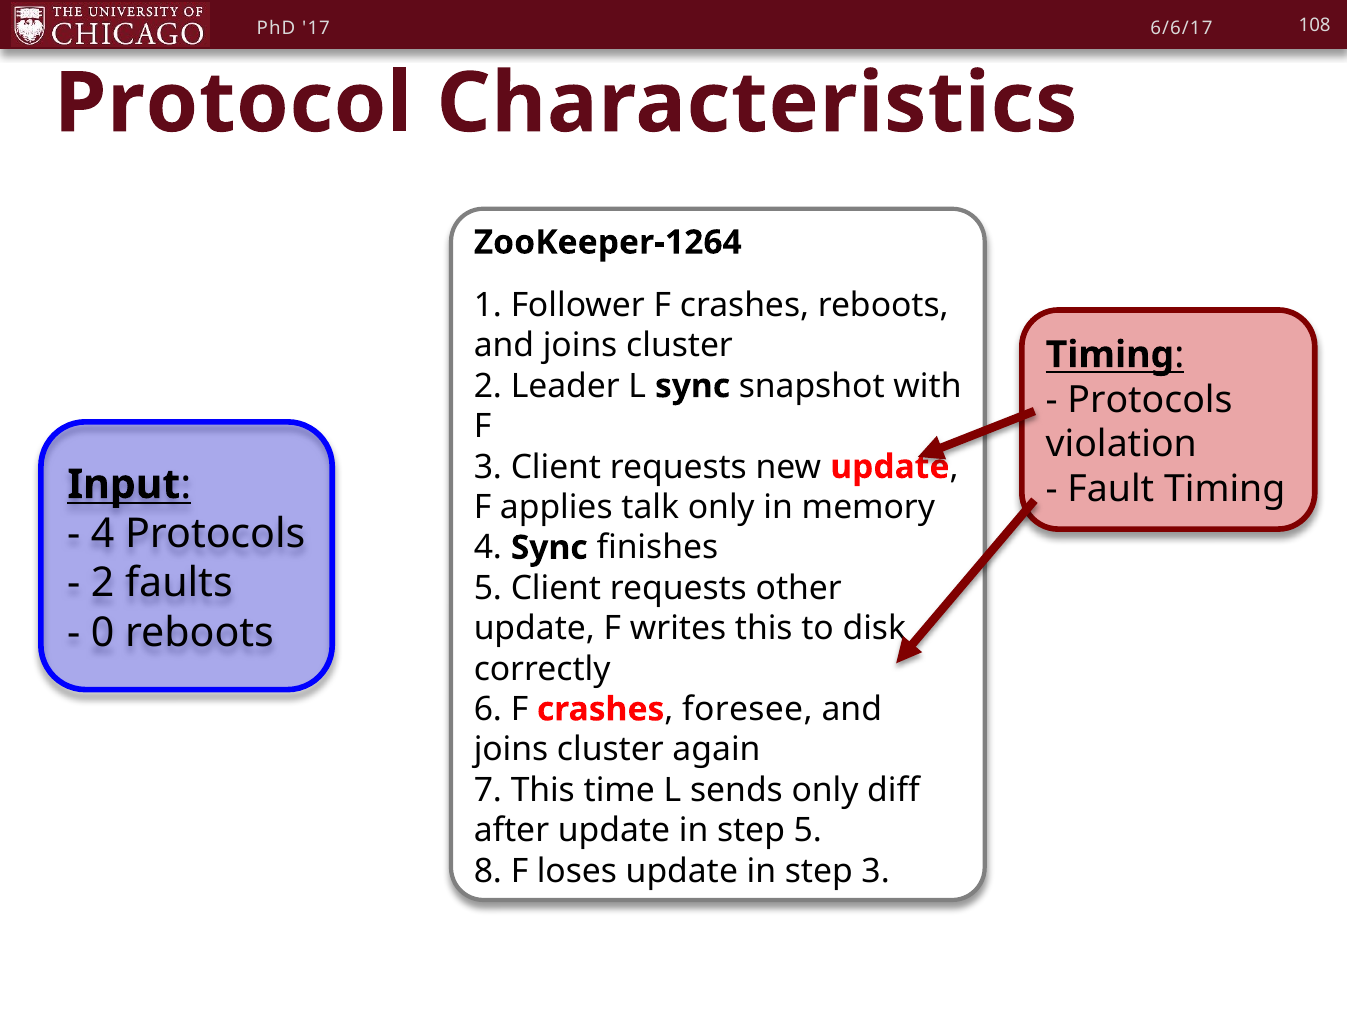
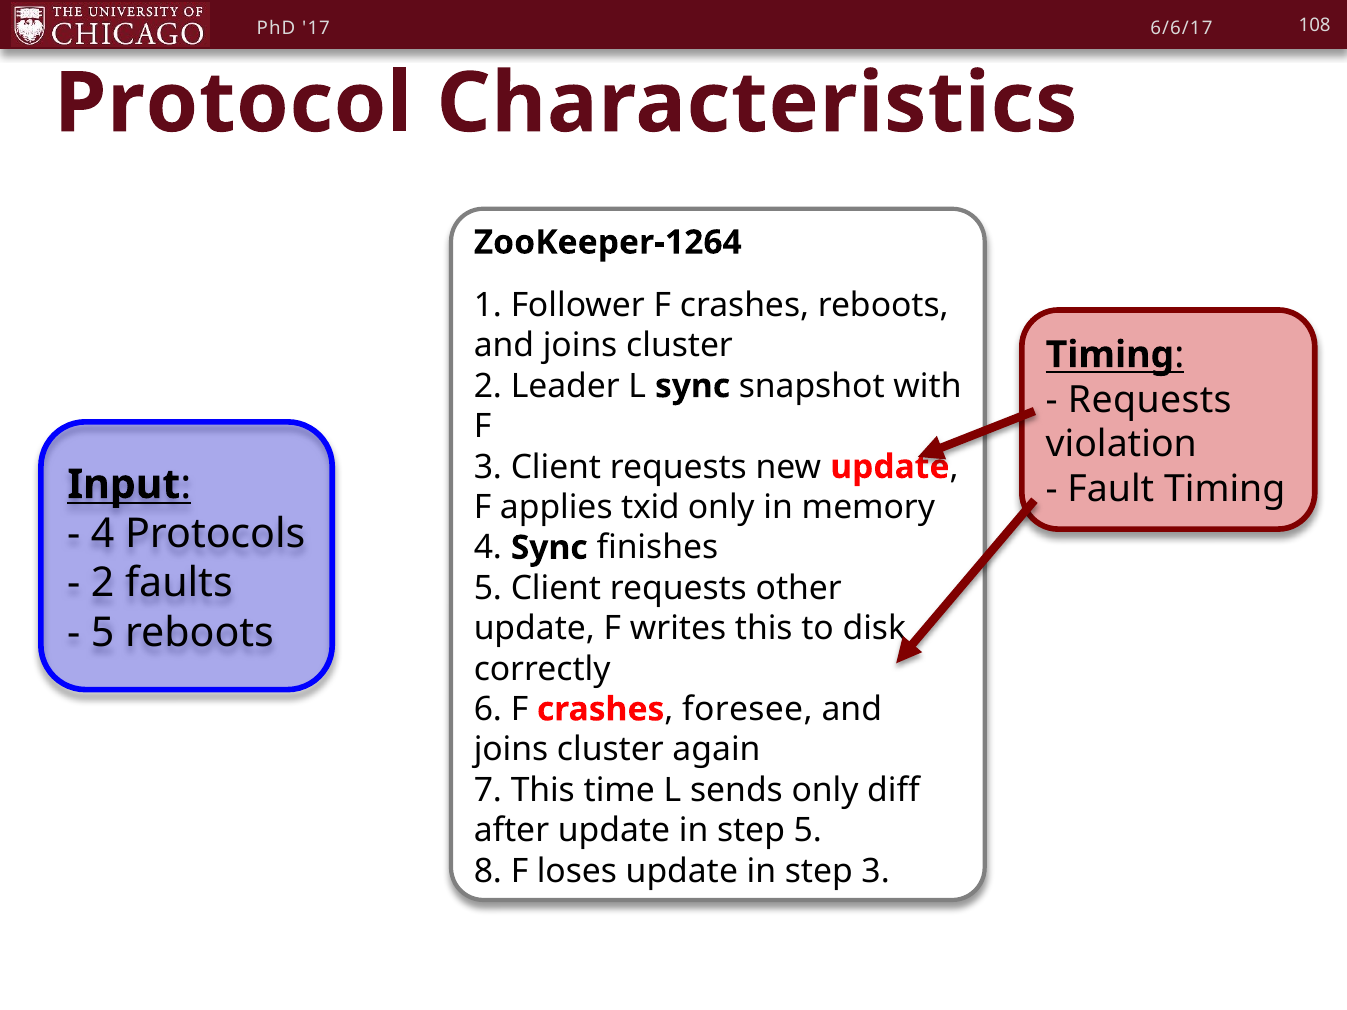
Protocols: Protocols -> Requests (1150, 400)
talk: talk -> txid (650, 507)
0: 0 -> 5 (103, 633)
